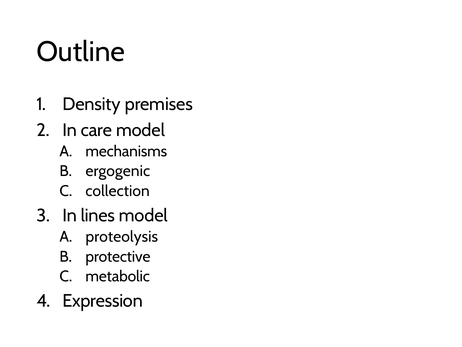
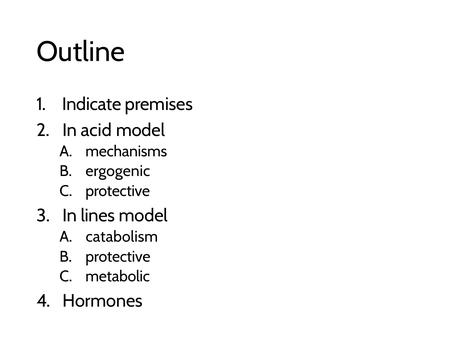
Density: Density -> Indicate (92, 104)
care: care -> acid (96, 130)
collection: collection -> protective (118, 191)
proteolysis: proteolysis -> catabolism (122, 236)
Expression: Expression -> Hormones (102, 300)
